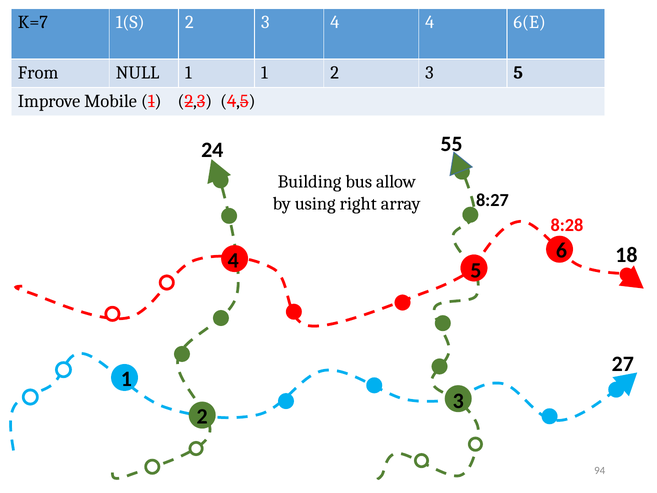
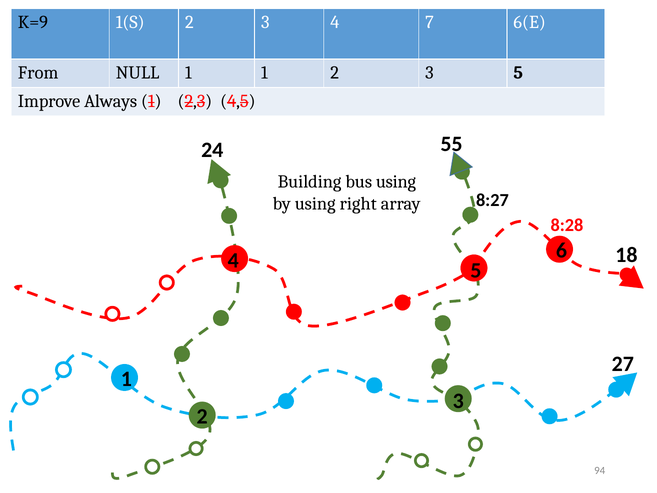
K=7: K=7 -> K=9 (33, 22)
4 4: 4 -> 7 (430, 22)
Mobile: Mobile -> Always (111, 101)
bus allow: allow -> using (396, 182)
